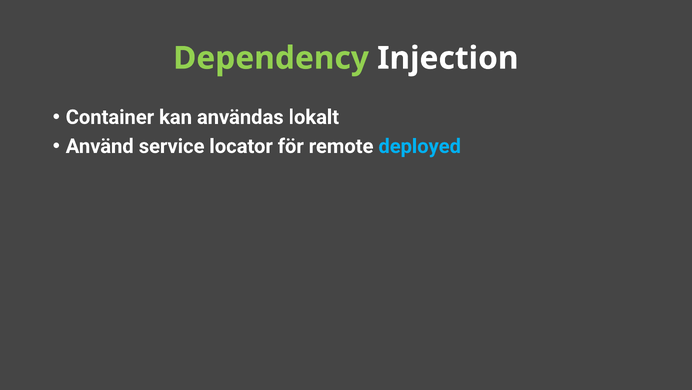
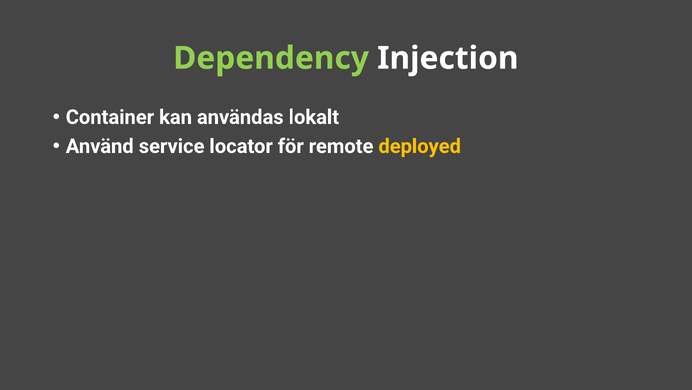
deployed colour: light blue -> yellow (420, 146)
